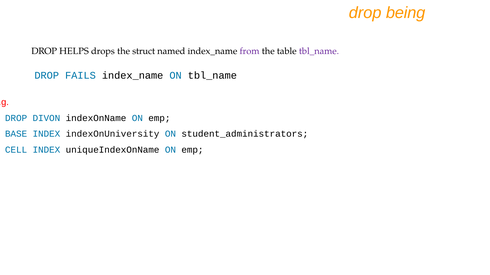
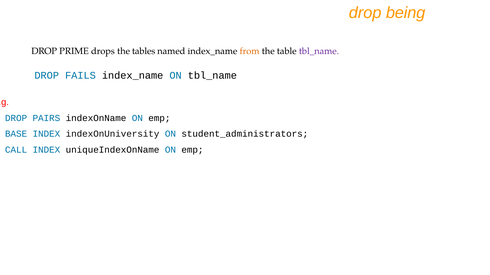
HELPS: HELPS -> PRIME (74, 51)
struct: struct -> tables (144, 51)
from colour: purple -> orange (250, 51)
DIVON: DIVON -> PAIRS (46, 118)
CELL: CELL -> CALL (16, 150)
